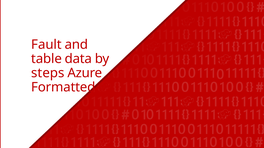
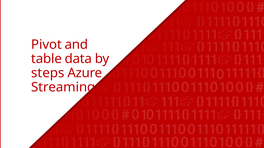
Fault: Fault -> Pivot (46, 45)
Formatted: Formatted -> Streaming (63, 87)
